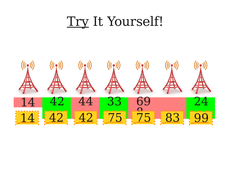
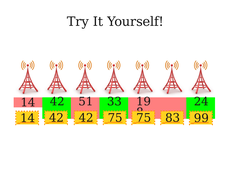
Try underline: present -> none (78, 22)
44: 44 -> 51 (86, 102)
69: 69 -> 19 (144, 102)
